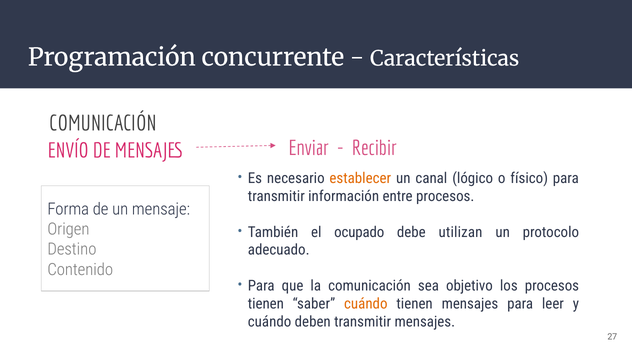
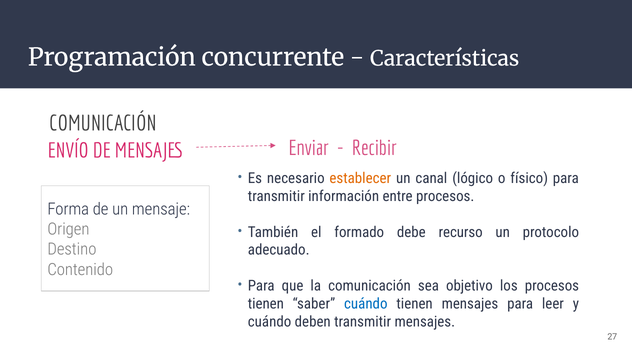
ocupado: ocupado -> formado (359, 232)
utilizan: utilizan -> recurso (461, 232)
cuándo colour: orange -> blue (366, 303)
